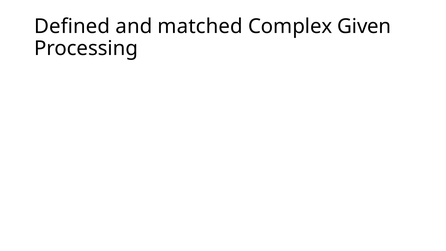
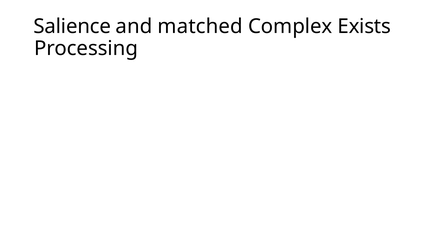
Defined: Defined -> Salience (72, 26)
Given: Given -> Exists (364, 26)
